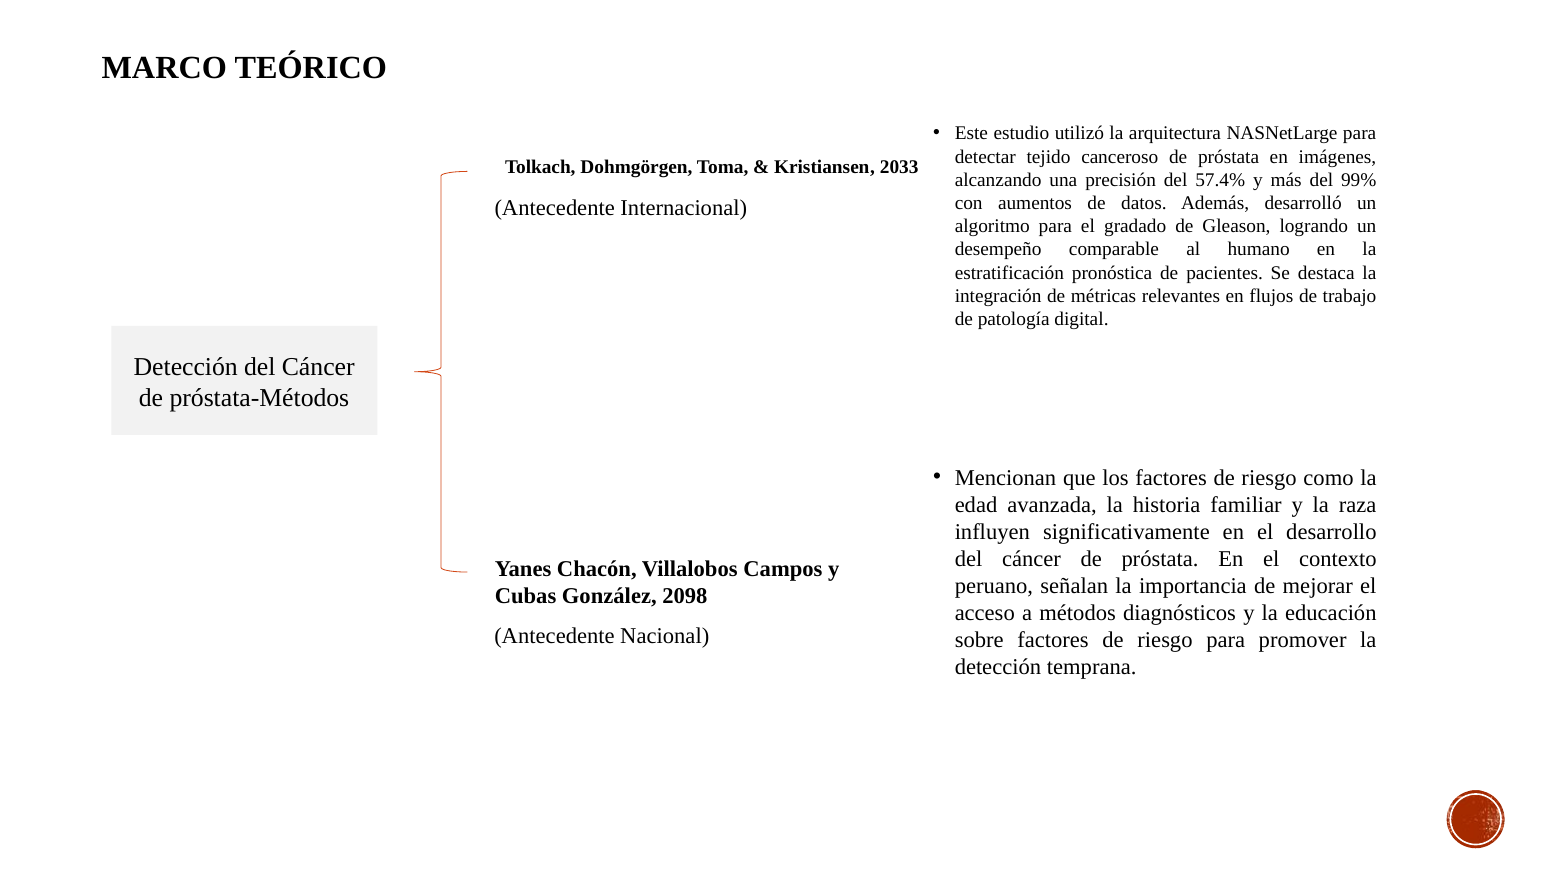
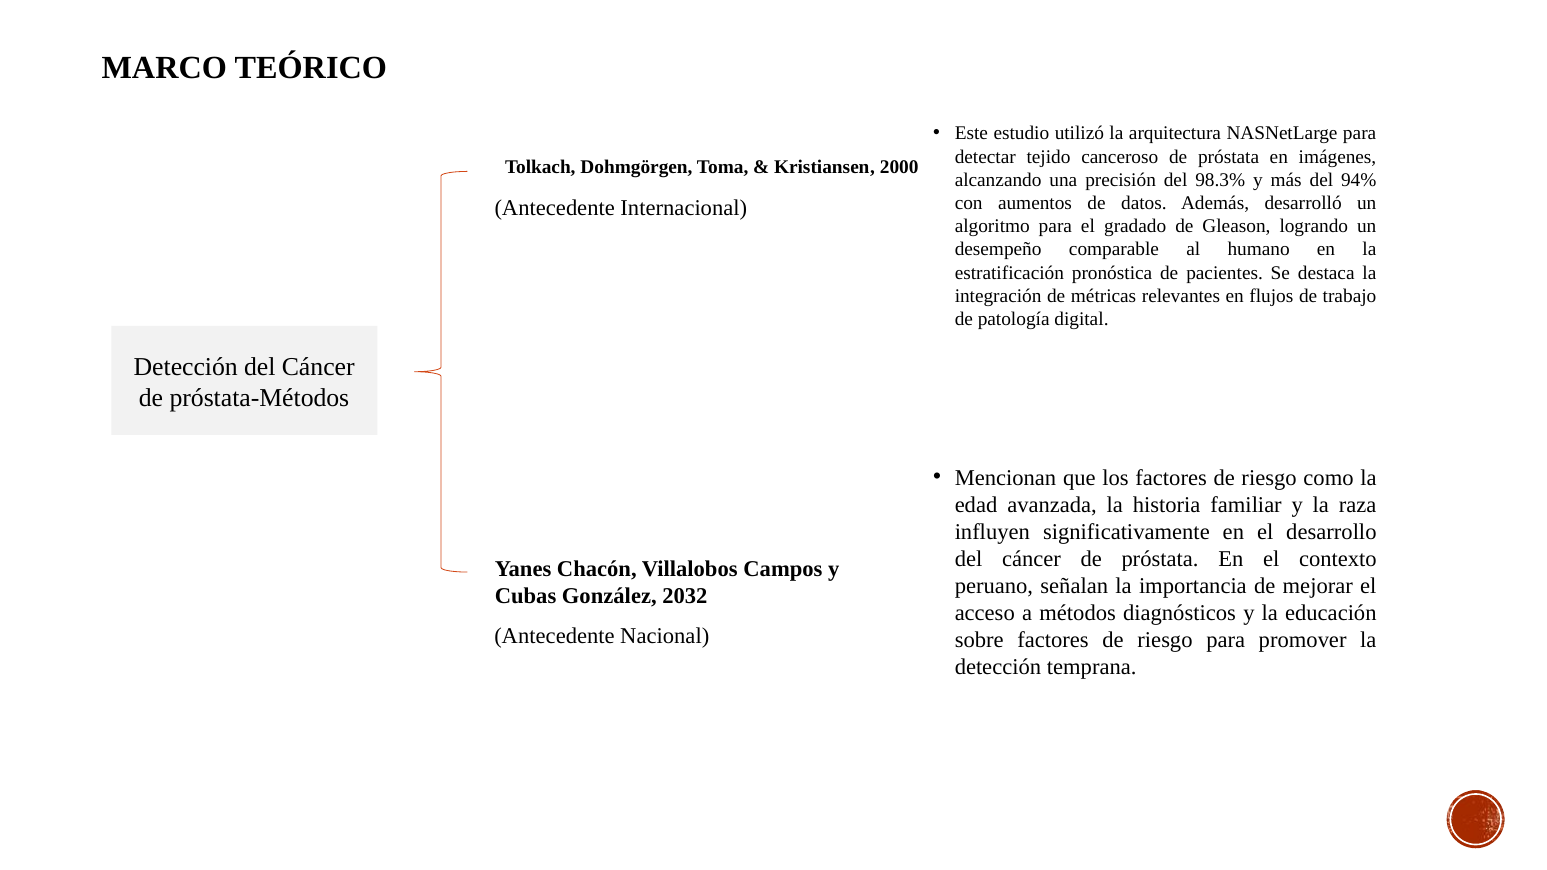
2033: 2033 -> 2000 (899, 167)
57.4%: 57.4% -> 98.3% (1220, 180)
99%: 99% -> 94% (1359, 180)
2098: 2098 -> 2032 (685, 597)
